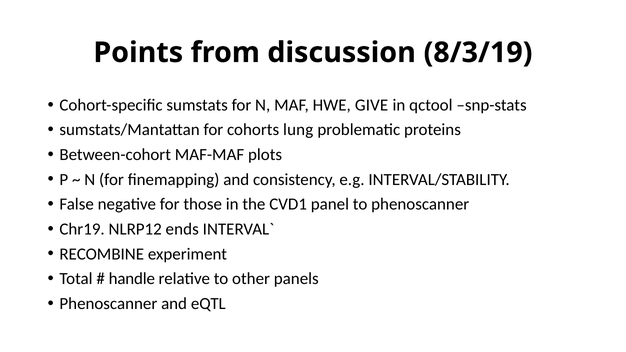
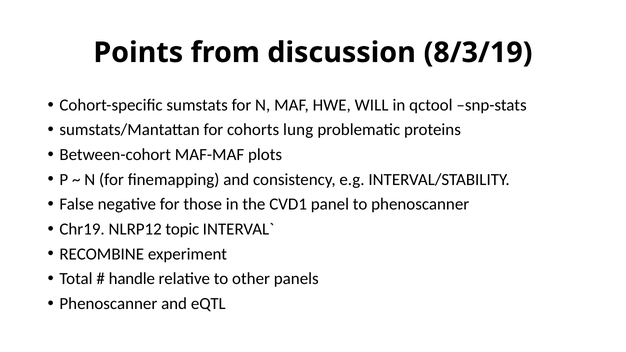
GIVE: GIVE -> WILL (372, 105)
ends: ends -> topic (182, 229)
